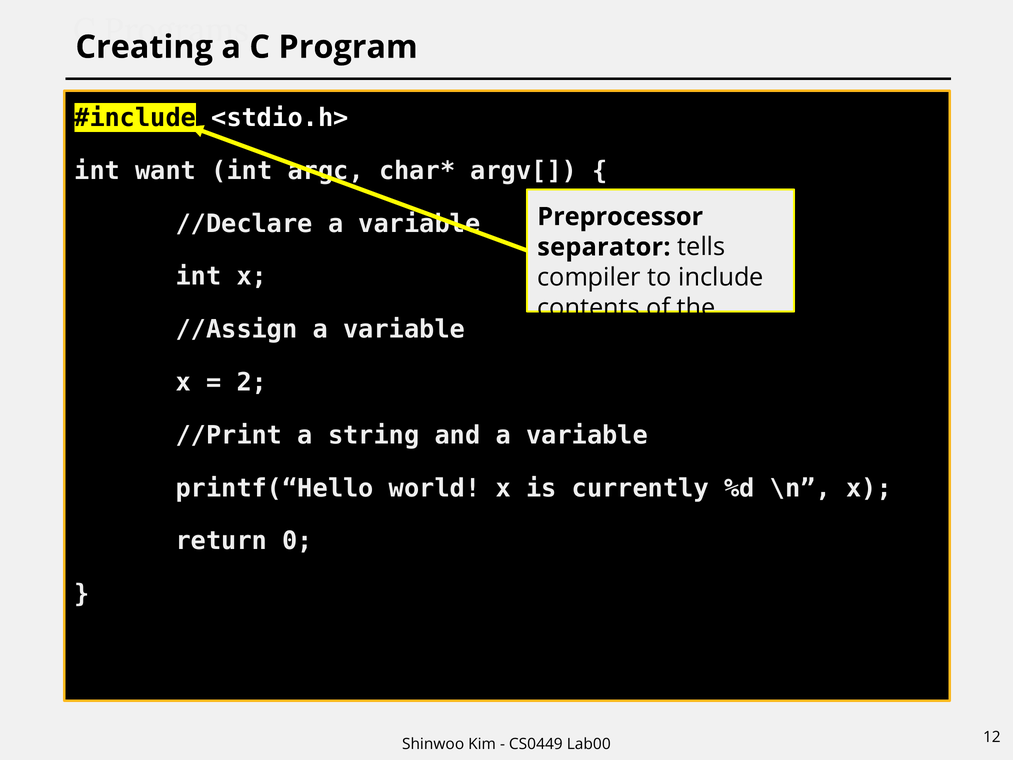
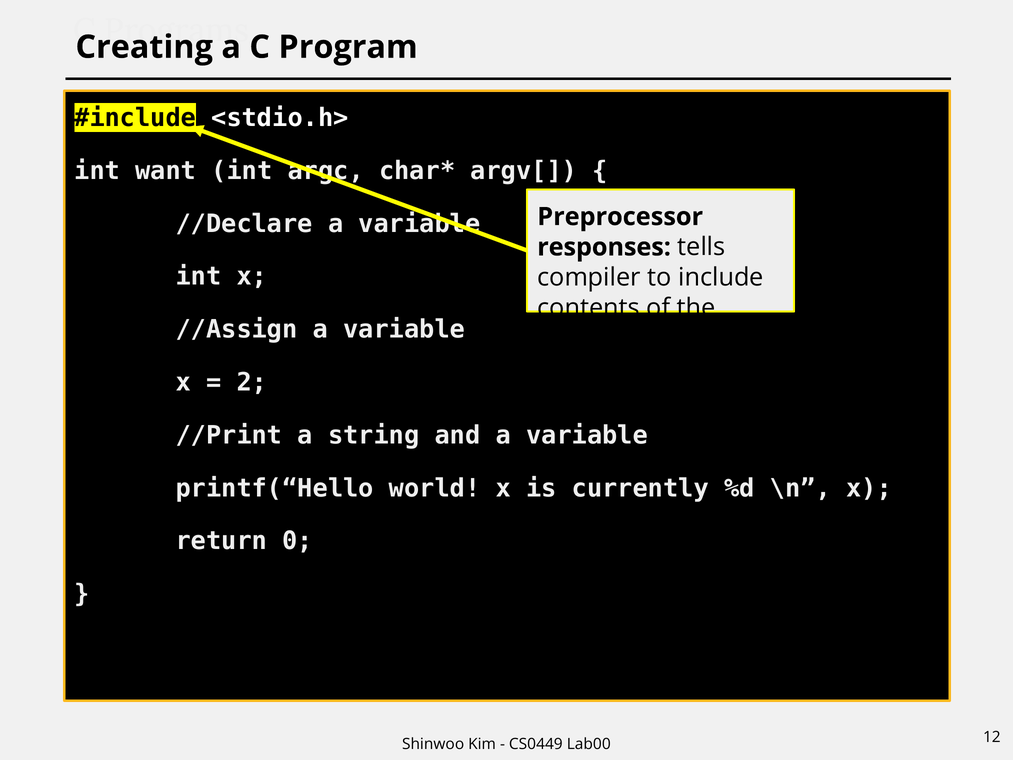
separator: separator -> responses (604, 247)
